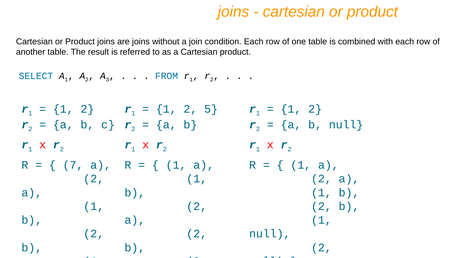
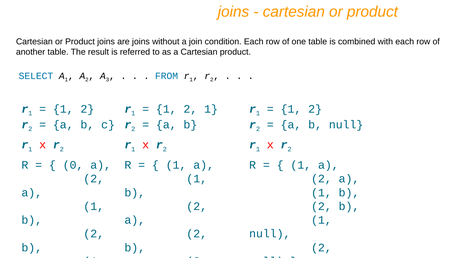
2 5: 5 -> 1 (211, 109)
7: 7 -> 0 (73, 165)
